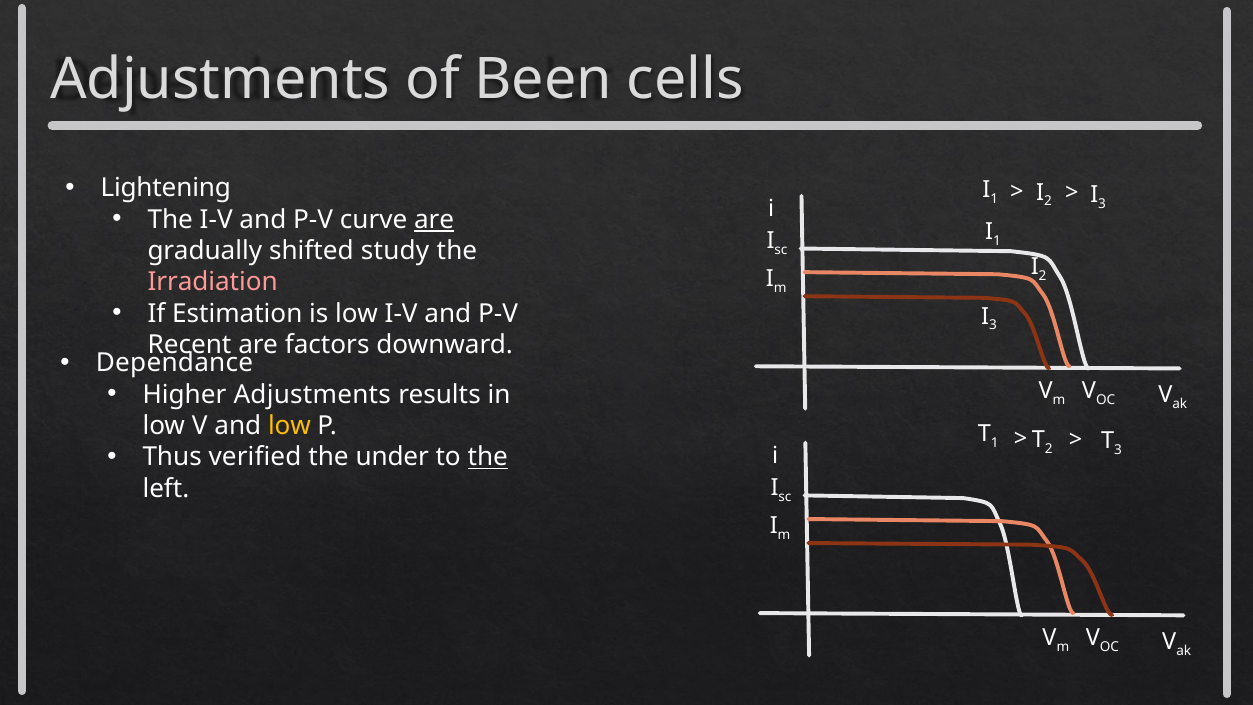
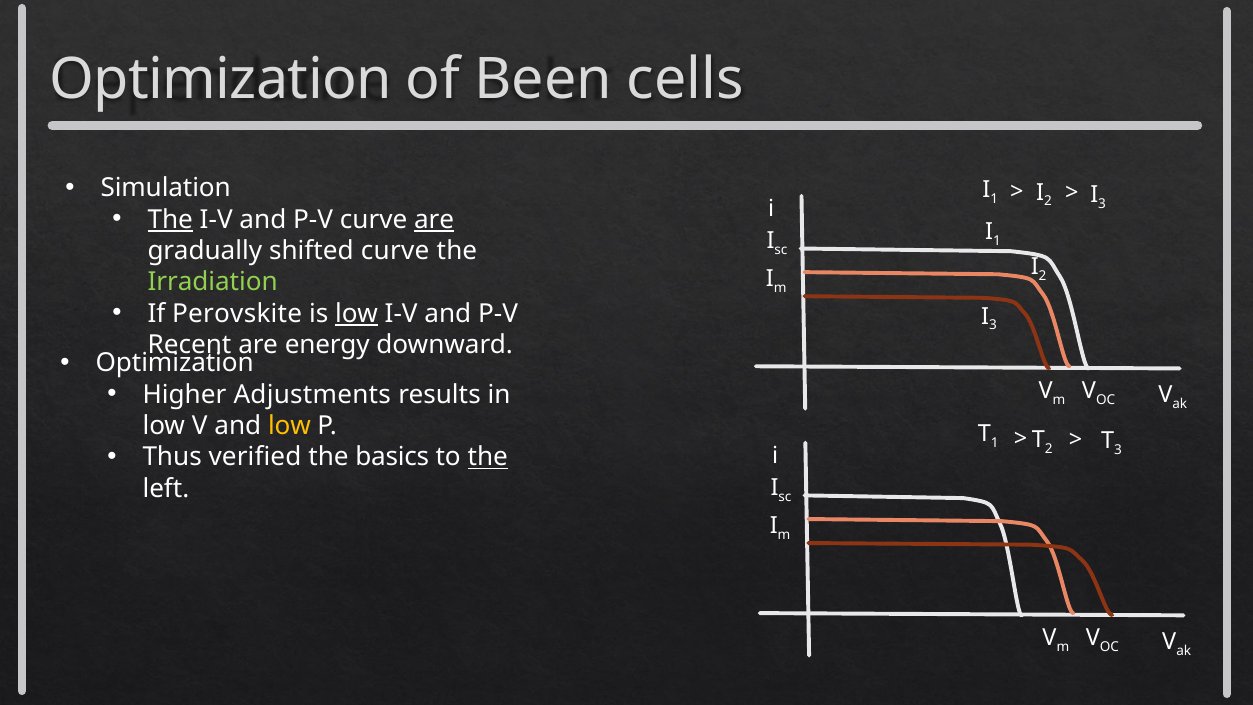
Adjustments: Adjustments -> Optimization (221, 80)
Lightening: Lightening -> Simulation (166, 188)
The underline: none -> present (170, 220)
shifted study: study -> curve (395, 251)
Irradiation colour: pink -> light green (213, 282)
Estimation: Estimation -> Perovskite (237, 314)
low underline: none -> present (357, 314)
factors: factors -> energy (327, 345)
Dependance: Dependance -> Optimization (175, 363)
under: under -> basics (392, 457)
